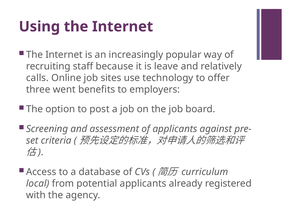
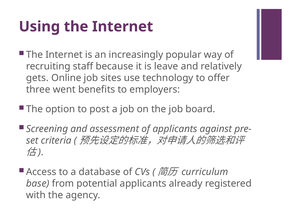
calls: calls -> gets (37, 78)
local: local -> base (38, 184)
